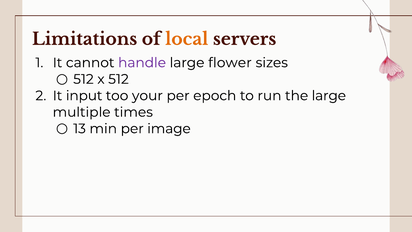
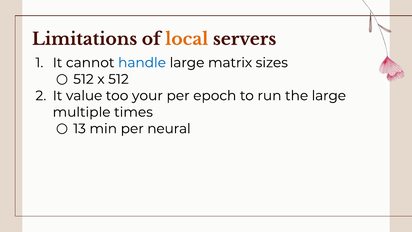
handle colour: purple -> blue (142, 63)
flower: flower -> matrix (230, 63)
input: input -> value (84, 96)
image: image -> neural (169, 129)
